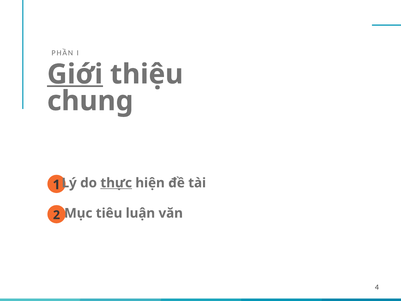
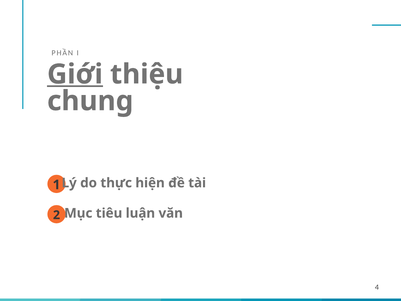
thực underline: present -> none (116, 183)
